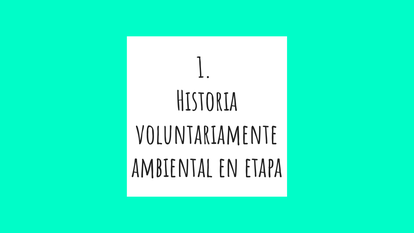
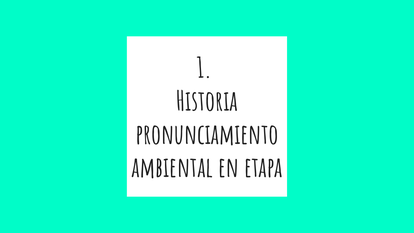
voluntariamente: voluntariamente -> pronunciamiento (207, 135)
